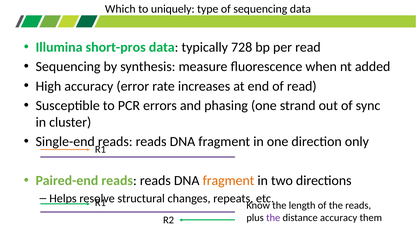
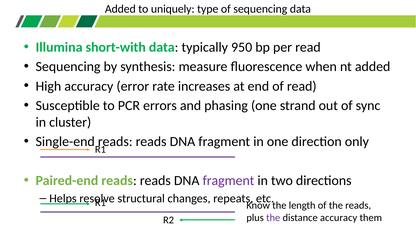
Which: Which -> Added (120, 9)
short-pros: short-pros -> short-with (116, 47)
728: 728 -> 950 (242, 47)
fragment colour: orange -> purple (228, 180)
